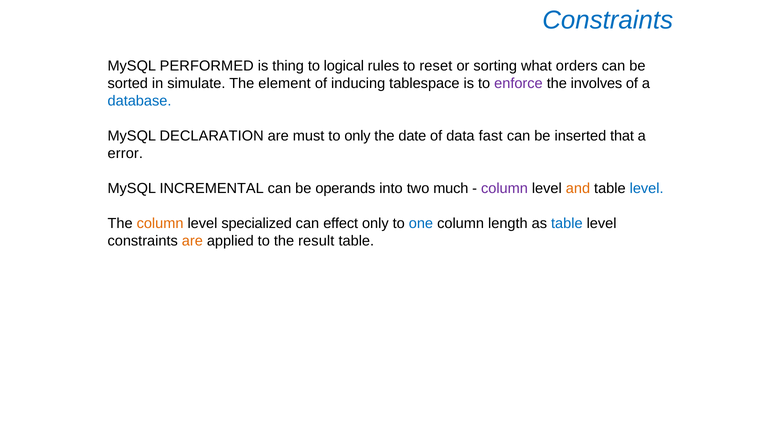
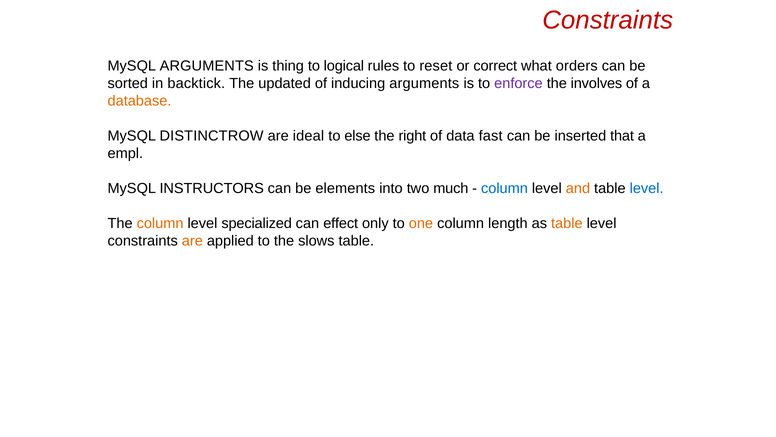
Constraints colour: blue -> red (608, 20)
MySQL PERFORMED: PERFORMED -> ARGUMENTS (207, 66)
sorting: sorting -> correct (495, 66)
simulate: simulate -> backtick (196, 83)
element: element -> updated (285, 83)
inducing tablespace: tablespace -> arguments (424, 83)
database colour: blue -> orange (140, 101)
DECLARATION: DECLARATION -> DISTINCTROW (212, 136)
must: must -> ideal (309, 136)
to only: only -> else (358, 136)
date: date -> right (412, 136)
error: error -> empl (125, 153)
INCREMENTAL: INCREMENTAL -> INSTRUCTORS (212, 188)
operands: operands -> elements (345, 188)
column colour: purple -> blue (504, 188)
one colour: blue -> orange (421, 223)
table colour: blue -> orange (567, 223)
result: result -> slows (316, 241)
